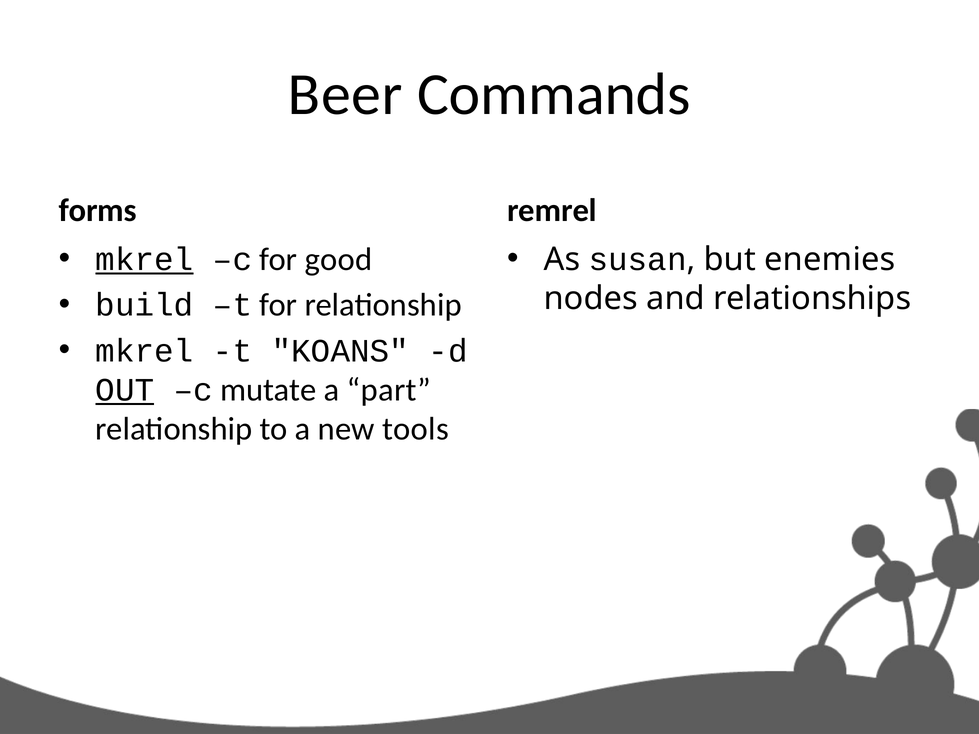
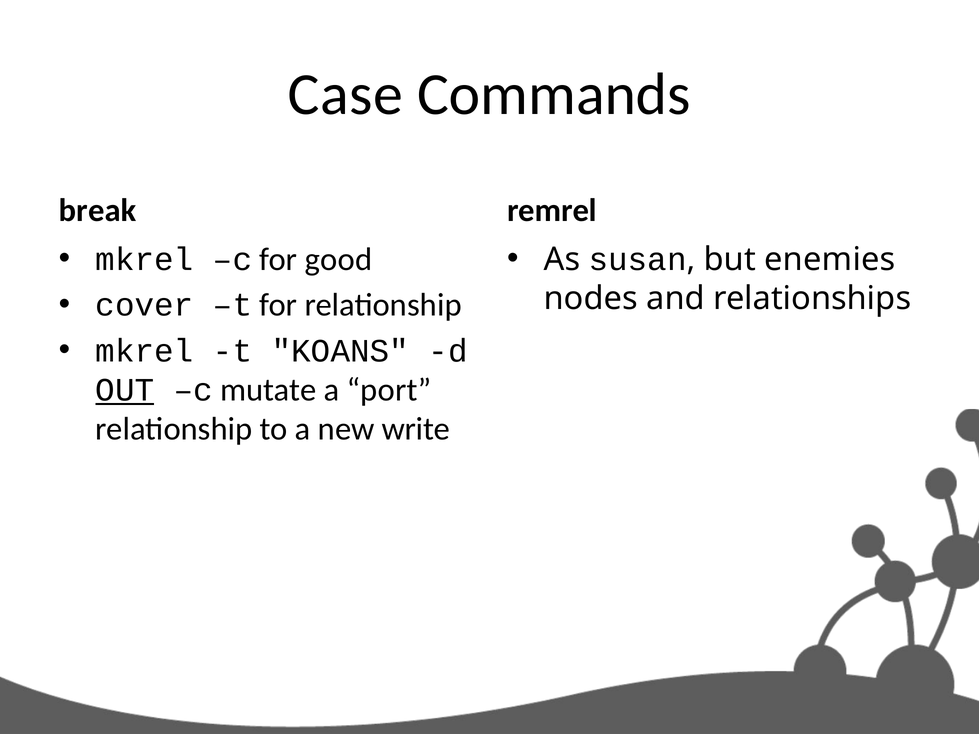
Beer: Beer -> Case (345, 95)
forms: forms -> break (98, 211)
mkrel underline: present -> none (144, 260)
build: build -> cover (144, 305)
part: part -> port (389, 390)
tools: tools -> write (416, 429)
